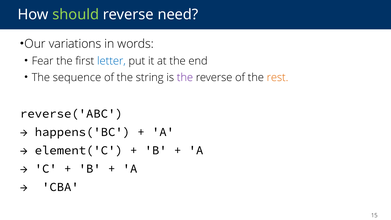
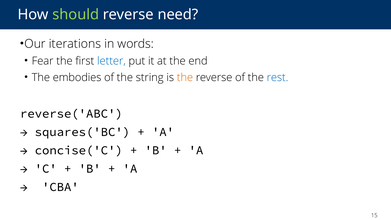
variations: variations -> iterations (75, 44)
sequence: sequence -> embodies (77, 78)
the colour: purple -> orange (185, 78)
rest colour: orange -> blue (278, 78)
happens('BC: happens('BC -> squares('BC (82, 132)
element('C: element('C -> concise('C (79, 150)
